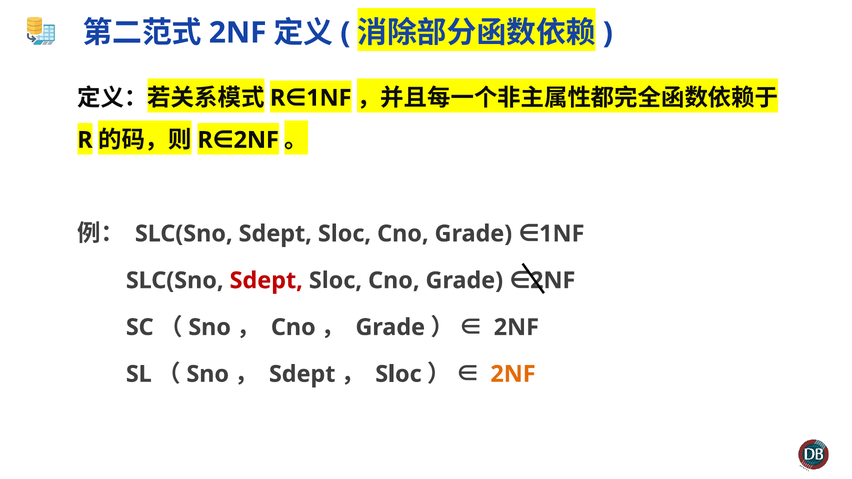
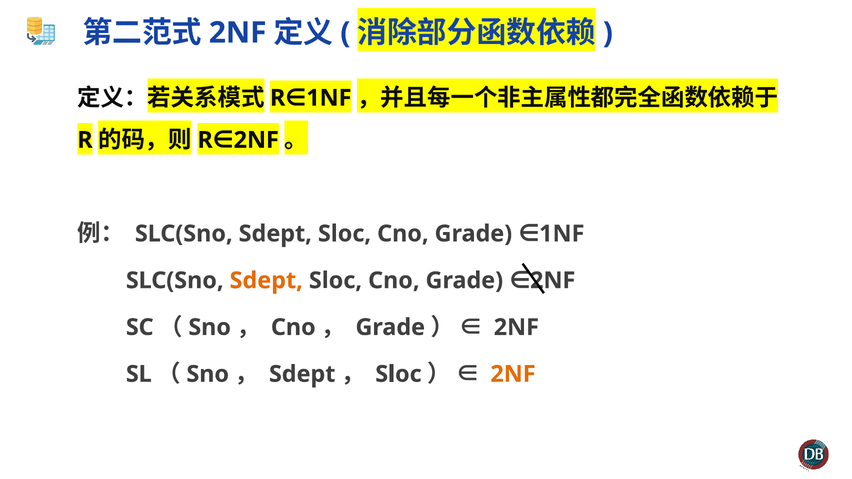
Sdept colour: red -> orange (266, 281)
